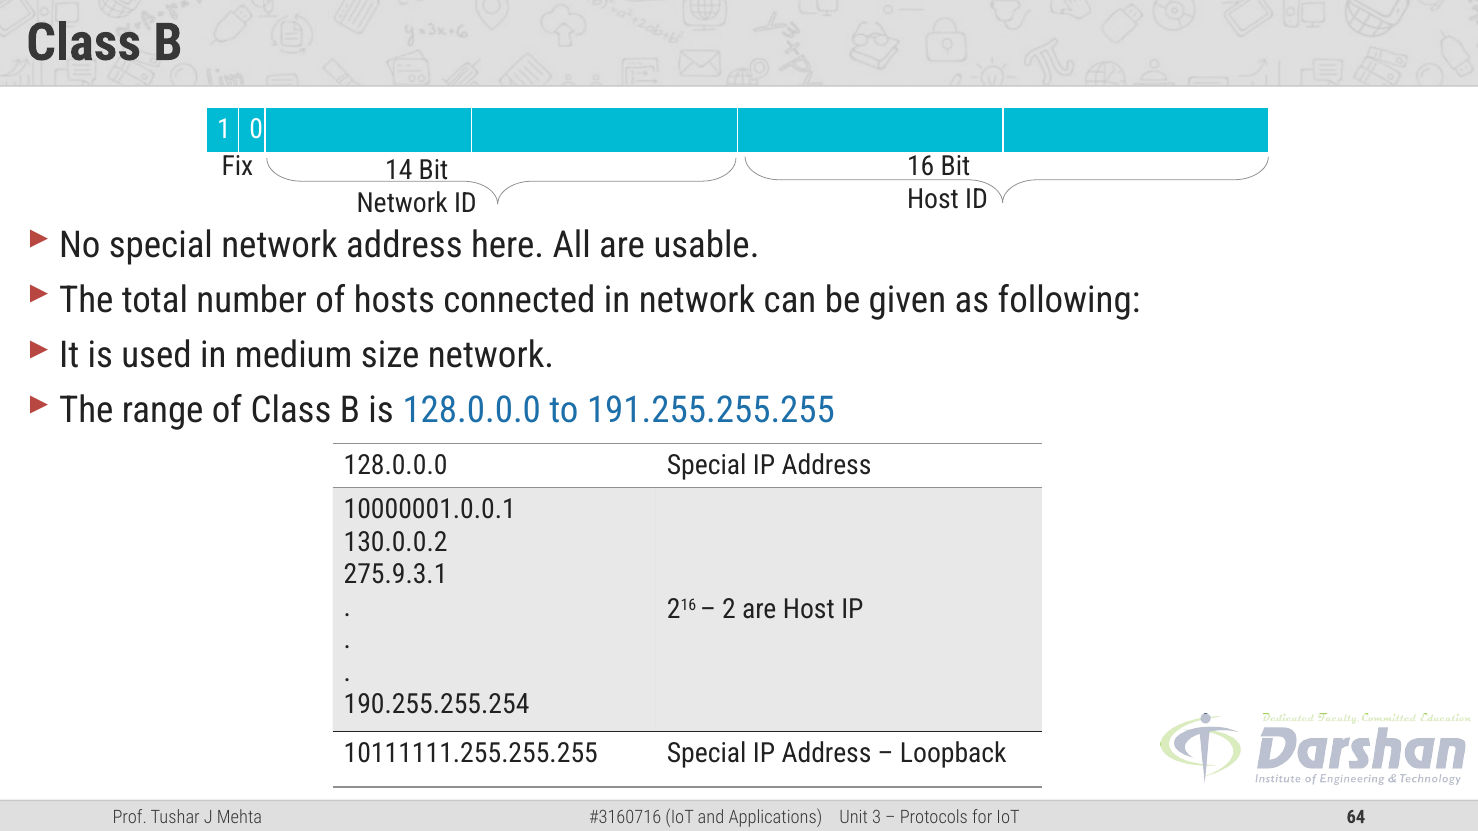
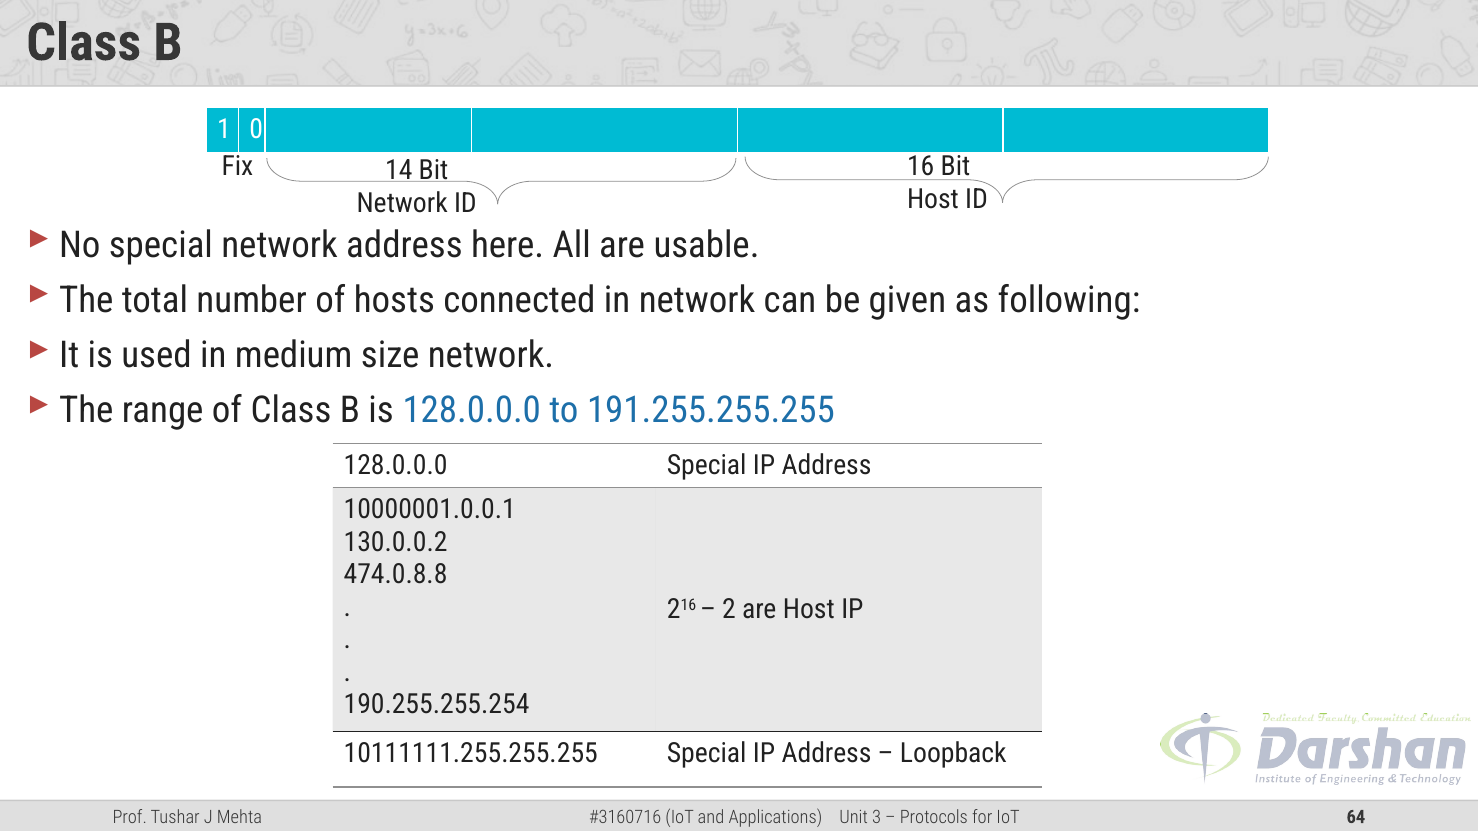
275.9.3.1: 275.9.3.1 -> 474.0.8.8 (396, 575)
